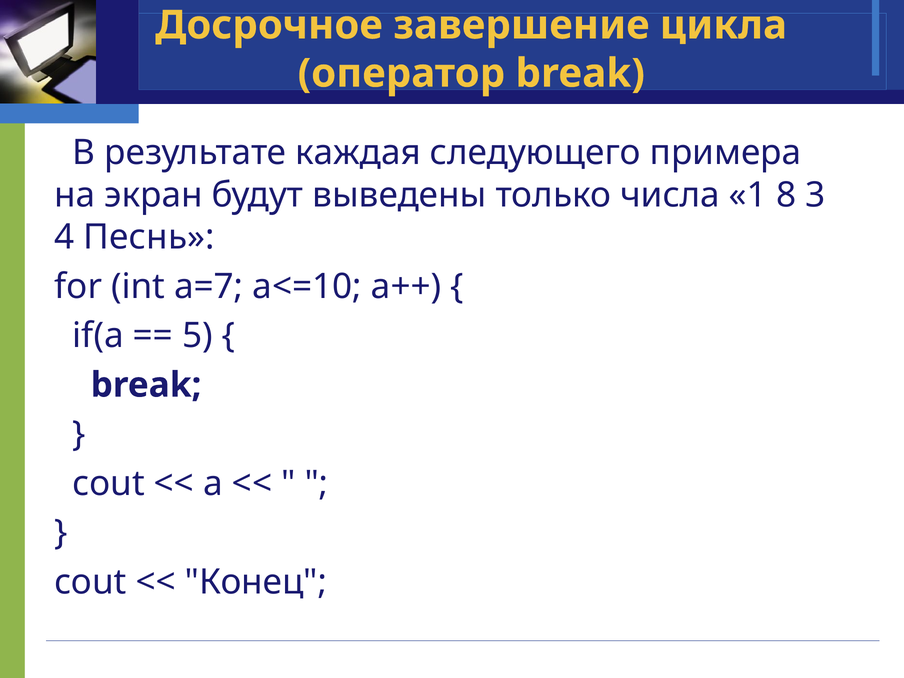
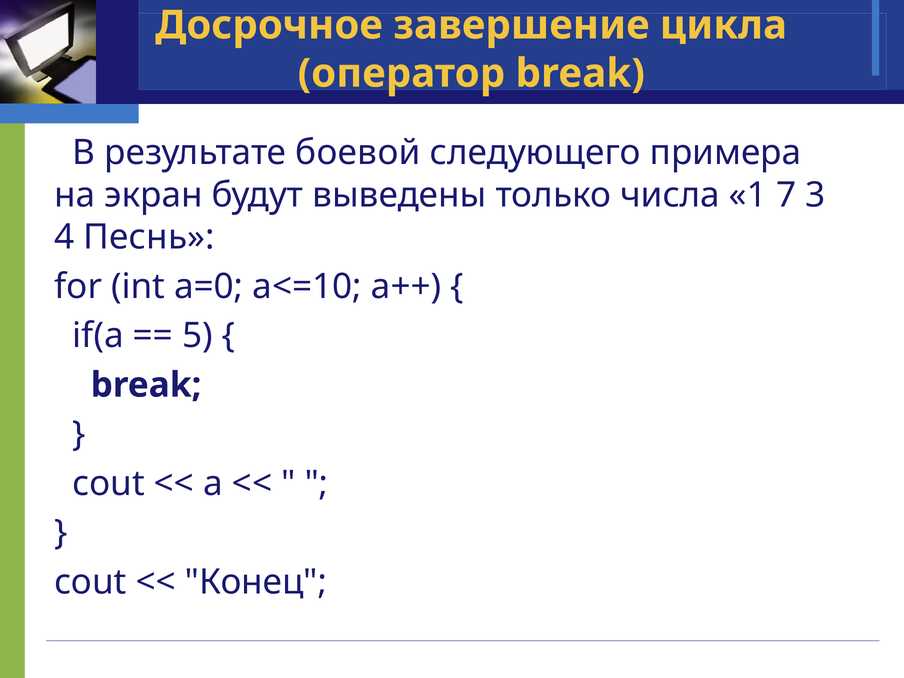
каждая: каждая -> боевой (358, 153)
8: 8 -> 7 (786, 195)
a=7: a=7 -> a=0 (209, 287)
